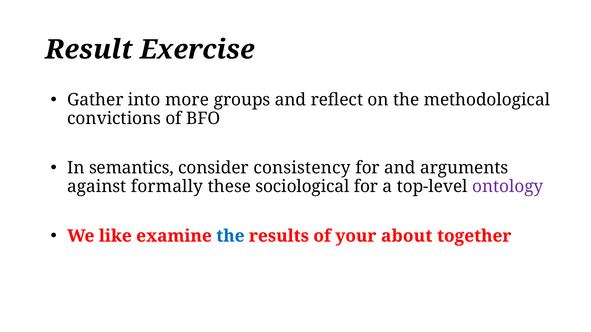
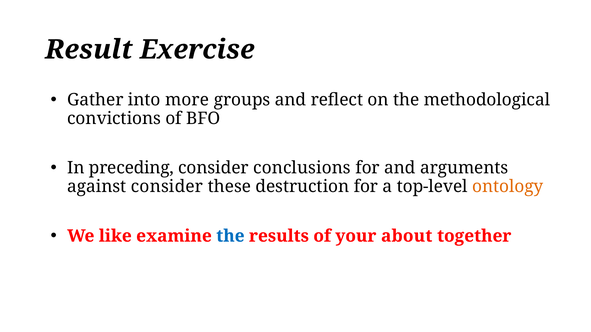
semantics: semantics -> preceding (131, 168)
consistency: consistency -> conclusions (302, 168)
against formally: formally -> consider (167, 187)
sociological: sociological -> destruction (302, 187)
ontology colour: purple -> orange (508, 187)
